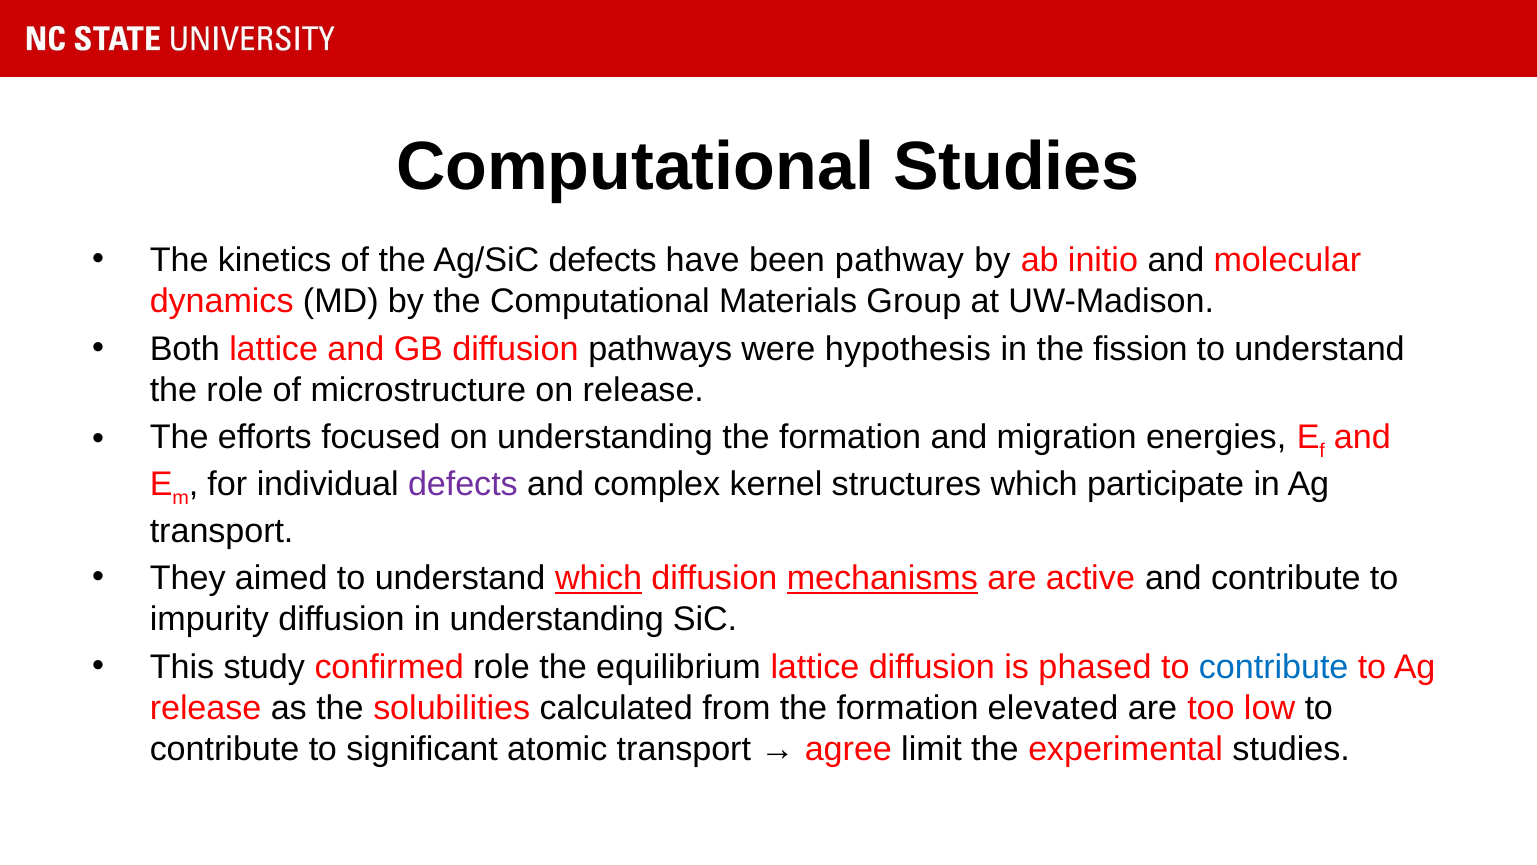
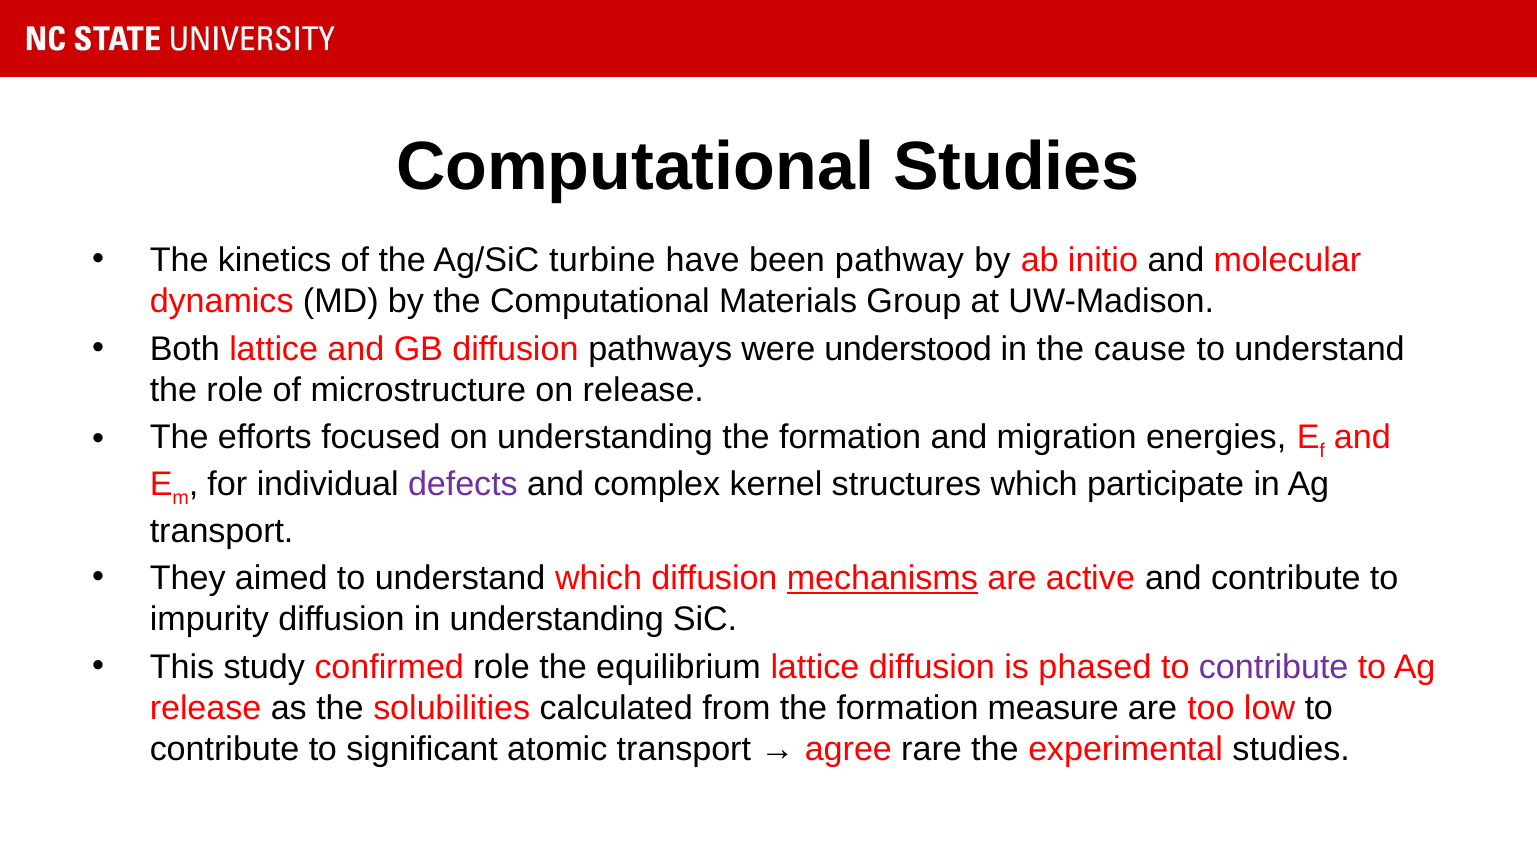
Ag/SiC defects: defects -> turbine (602, 260)
hypothesis: hypothesis -> understood (908, 349)
fission: fission -> cause (1140, 349)
which underline: present -> none (599, 578)
contribute colour: blue -> purple (1274, 667)
elevated: elevated -> measure (1053, 708)
limit: limit -> rare (932, 749)
